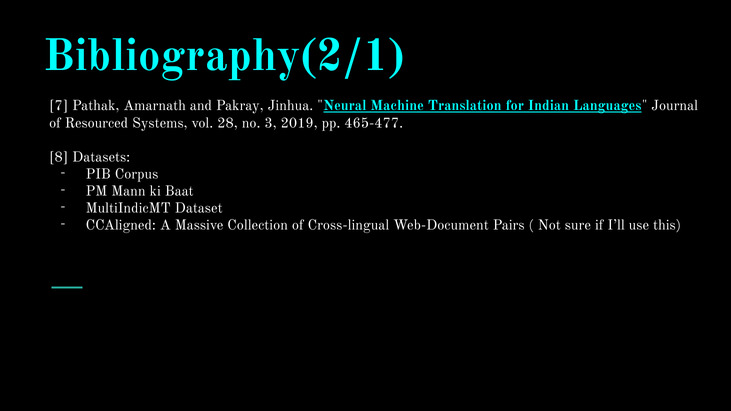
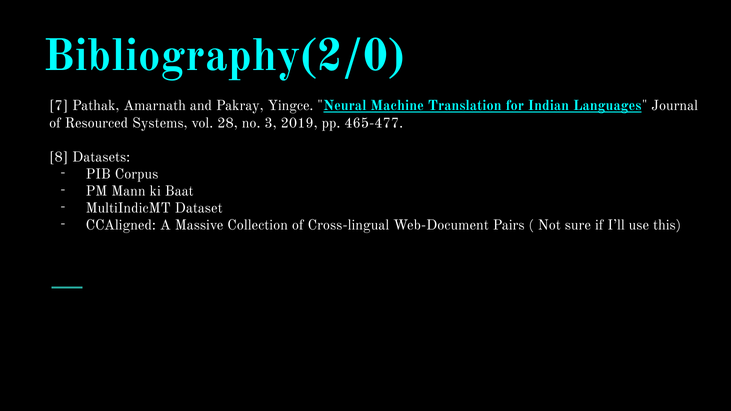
Bibliography(2/1: Bibliography(2/1 -> Bibliography(2/0 (224, 55)
Jinhua: Jinhua -> Yingce (291, 106)
